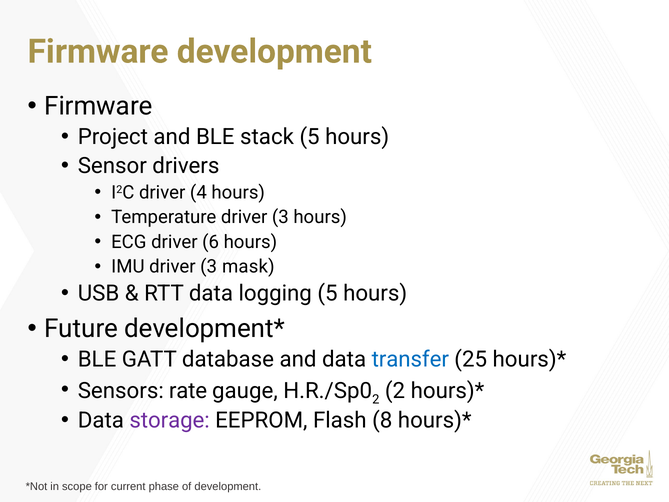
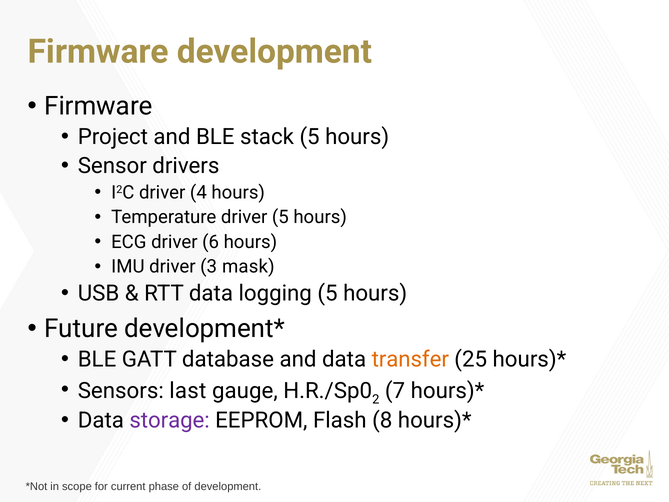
Temperature driver 3: 3 -> 5 (280, 217)
transfer colour: blue -> orange (410, 359)
rate: rate -> last (188, 391)
2 2: 2 -> 7 (395, 391)
